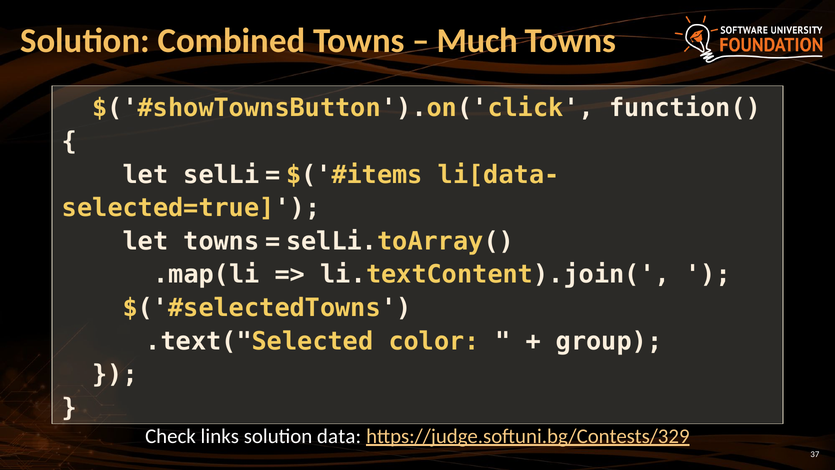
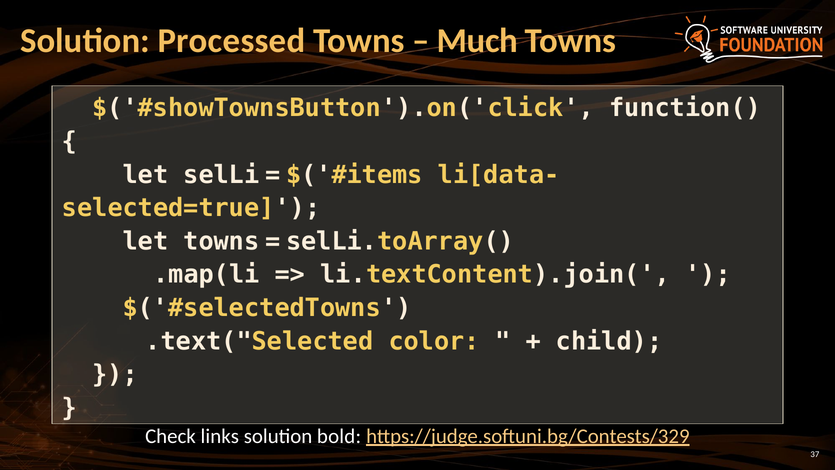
Combined: Combined -> Processed (231, 41)
group: group -> child (609, 341)
data: data -> bold (339, 436)
